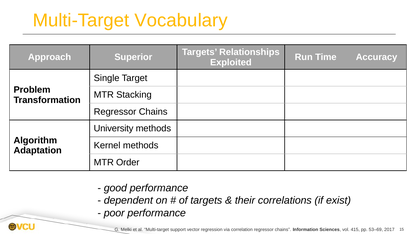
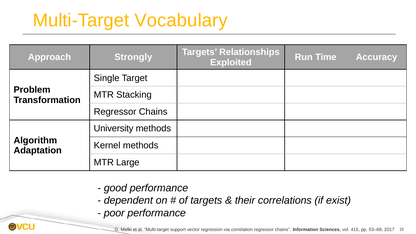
Superior: Superior -> Strongly (133, 57)
Order: Order -> Large (128, 162)
